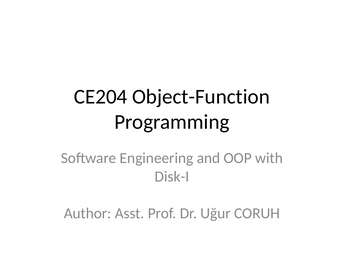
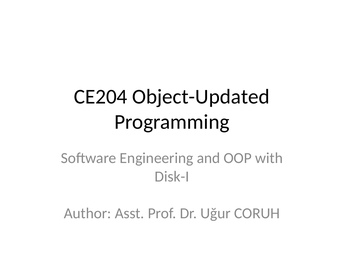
Object-Function: Object-Function -> Object-Updated (201, 97)
